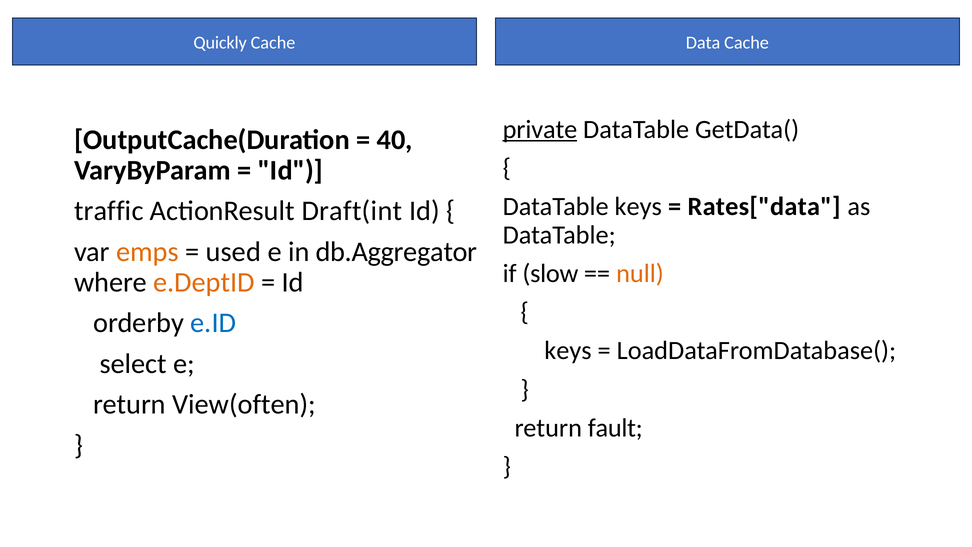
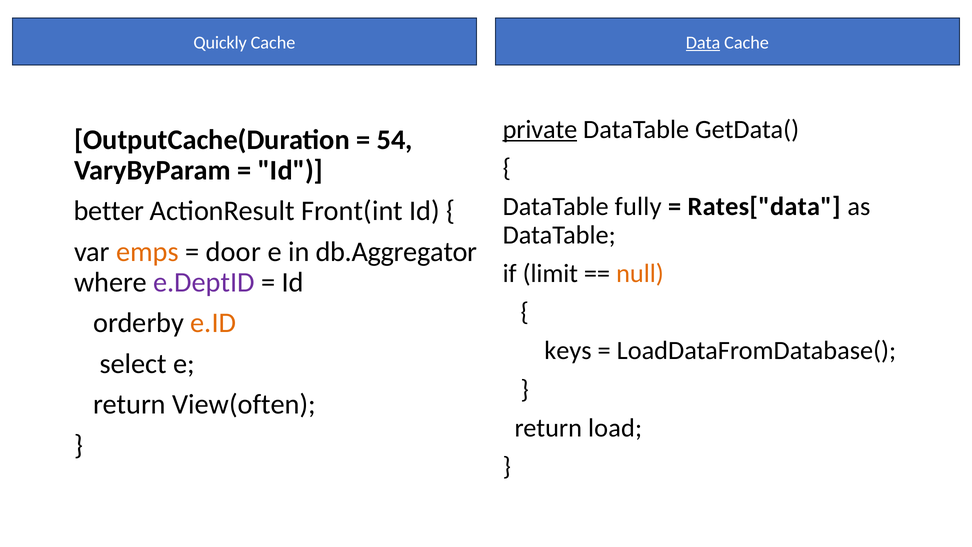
Data underline: none -> present (703, 43)
40: 40 -> 54 (395, 140)
DataTable keys: keys -> fully (638, 207)
traffic: traffic -> better (109, 211)
Draft(int: Draft(int -> Front(int (352, 211)
used: used -> door (233, 252)
slow: slow -> limit (550, 273)
e.DeptID colour: orange -> purple (204, 282)
e.ID colour: blue -> orange (213, 323)
fault: fault -> load (615, 428)
